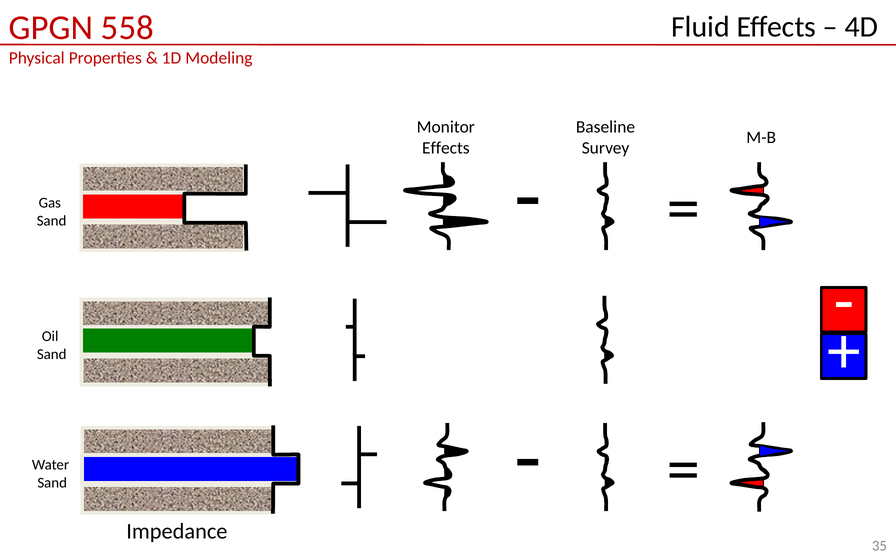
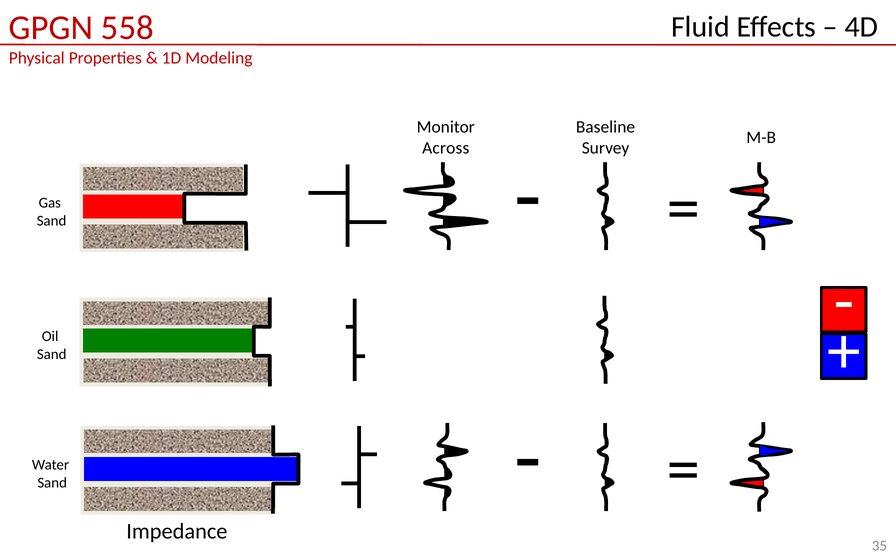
Effects: Effects -> Across (446, 148)
